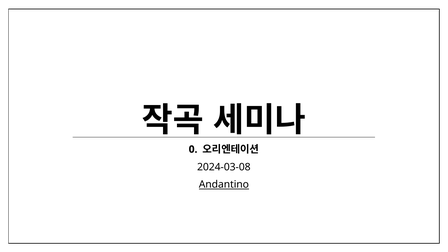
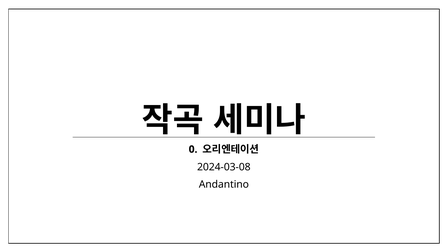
Andantino underline: present -> none (224, 185)
